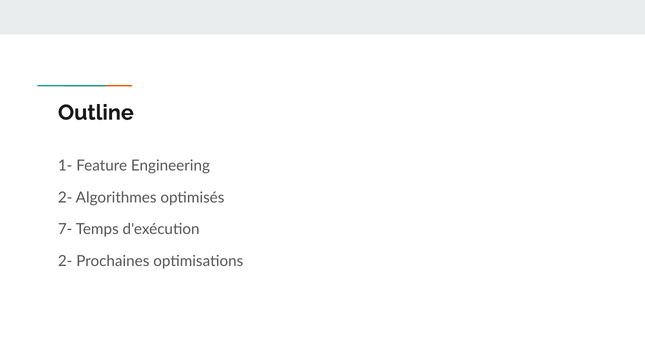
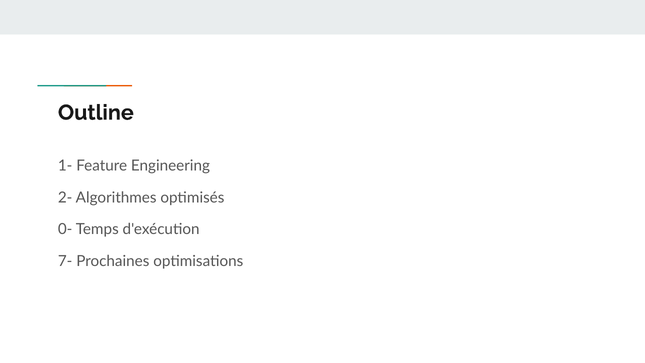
7-: 7- -> 0- (65, 229)
2-: 2- -> 7- (65, 261)
